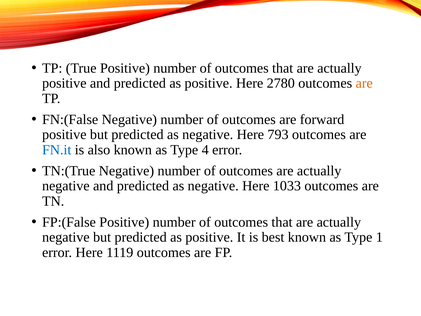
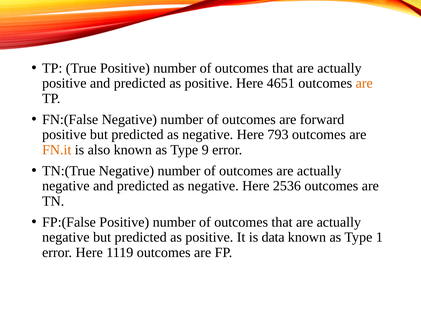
2780: 2780 -> 4651 (281, 83)
FN.it colour: blue -> orange (57, 150)
4: 4 -> 9 (205, 150)
1033: 1033 -> 2536 (287, 186)
best: best -> data (273, 237)
